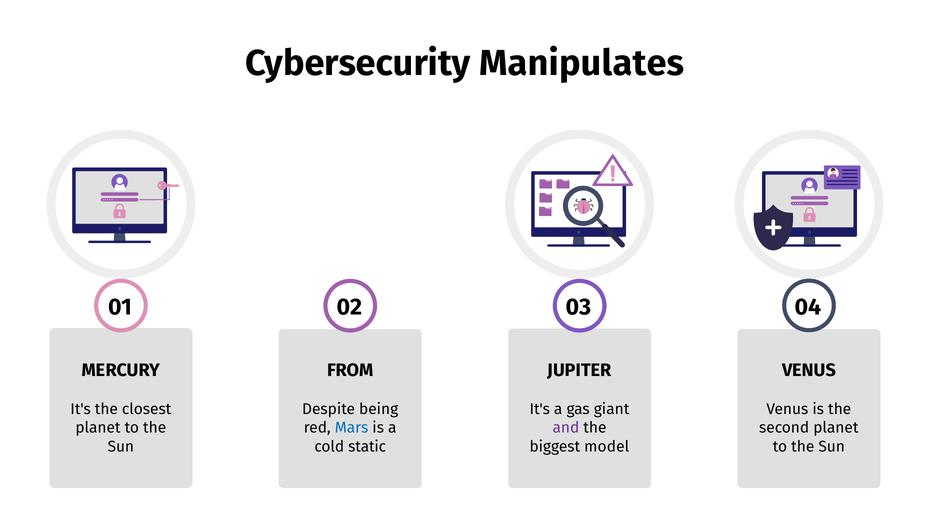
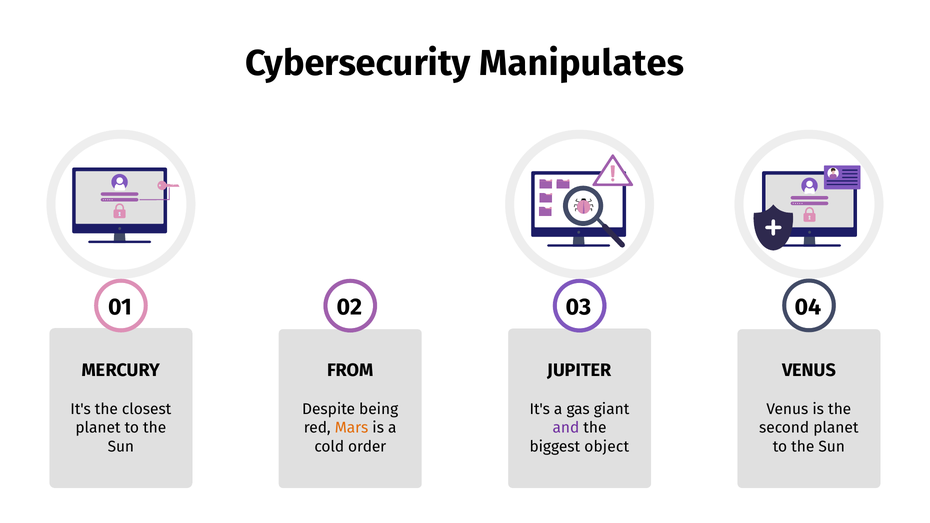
Mars colour: blue -> orange (352, 428)
static: static -> order (367, 447)
model: model -> object (607, 447)
